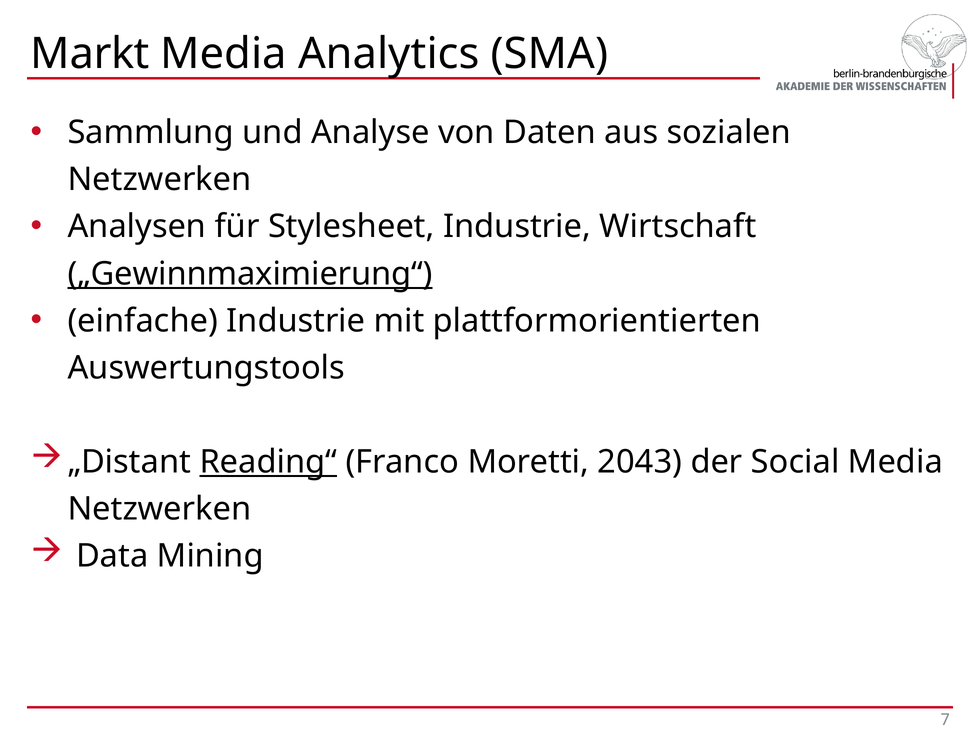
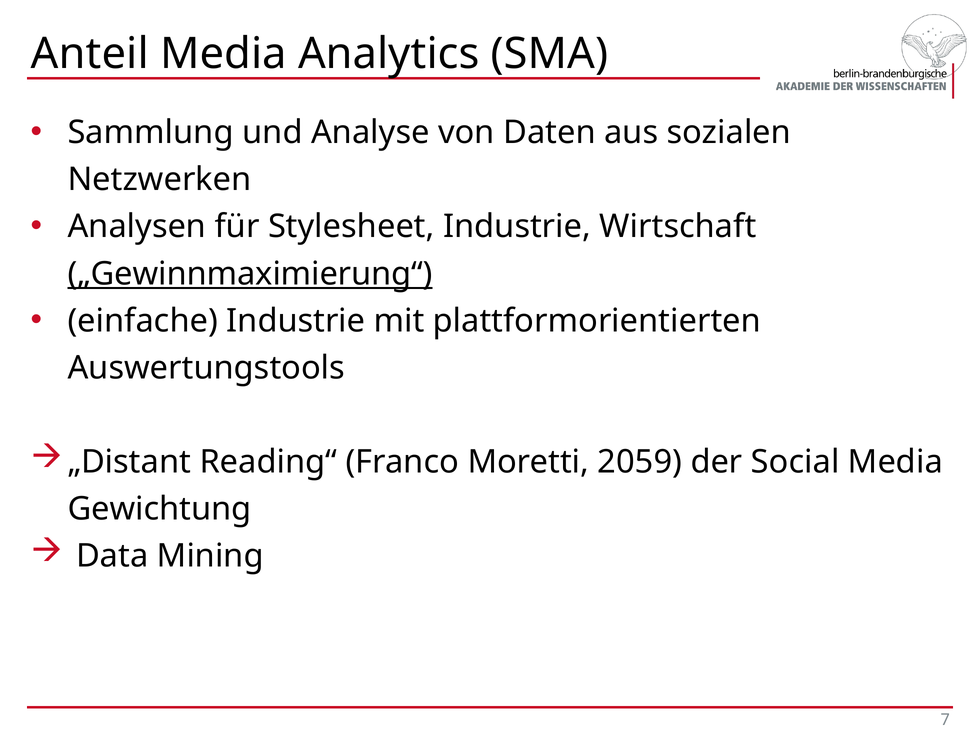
Markt: Markt -> Anteil (90, 54)
Reading“ underline: present -> none (268, 462)
2043: 2043 -> 2059 (640, 462)
Netzwerken: Netzwerken -> Gewichtung (159, 509)
